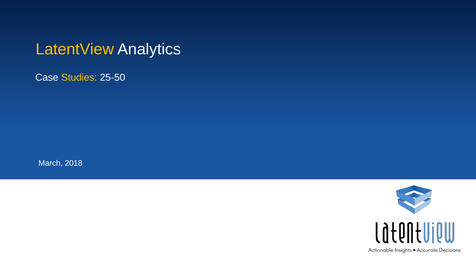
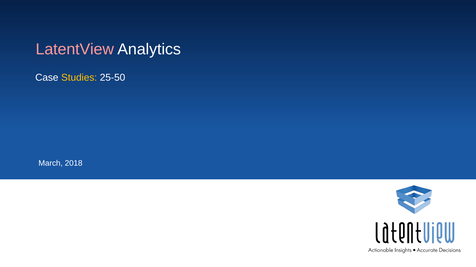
LatentView colour: yellow -> pink (75, 49)
